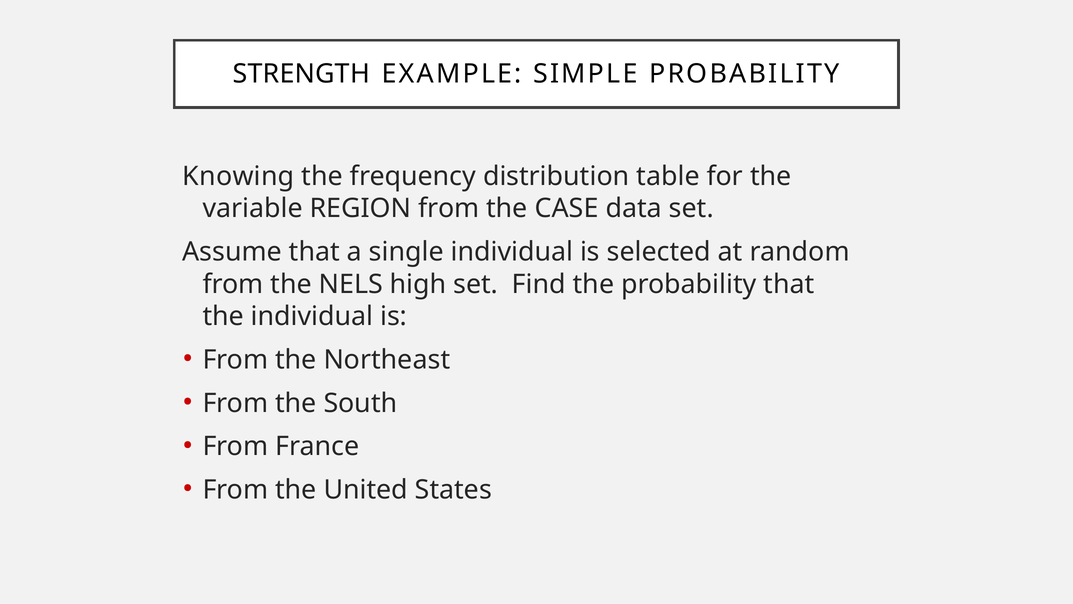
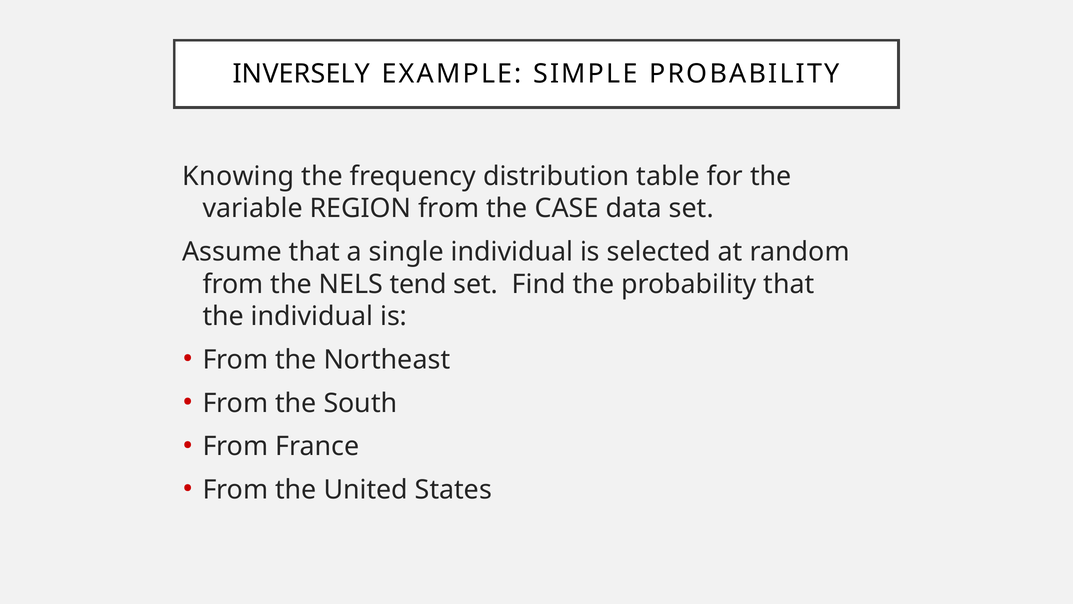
STRENGTH: STRENGTH -> INVERSELY (301, 74)
high: high -> tend (418, 284)
